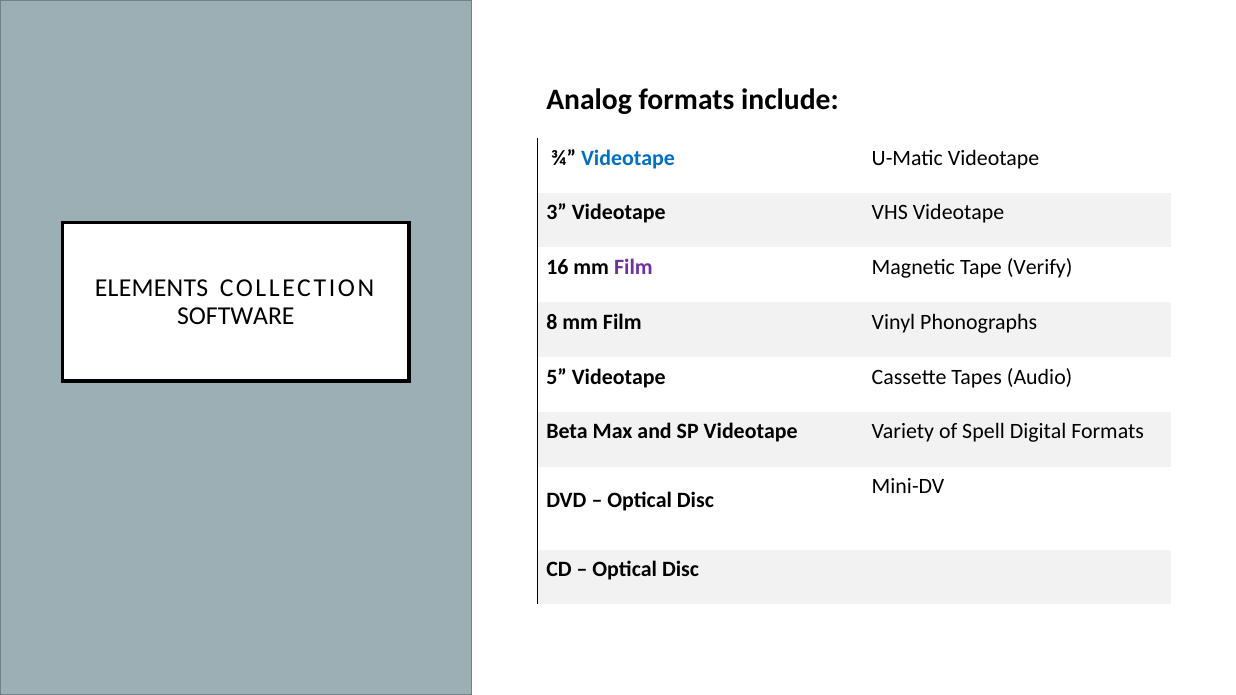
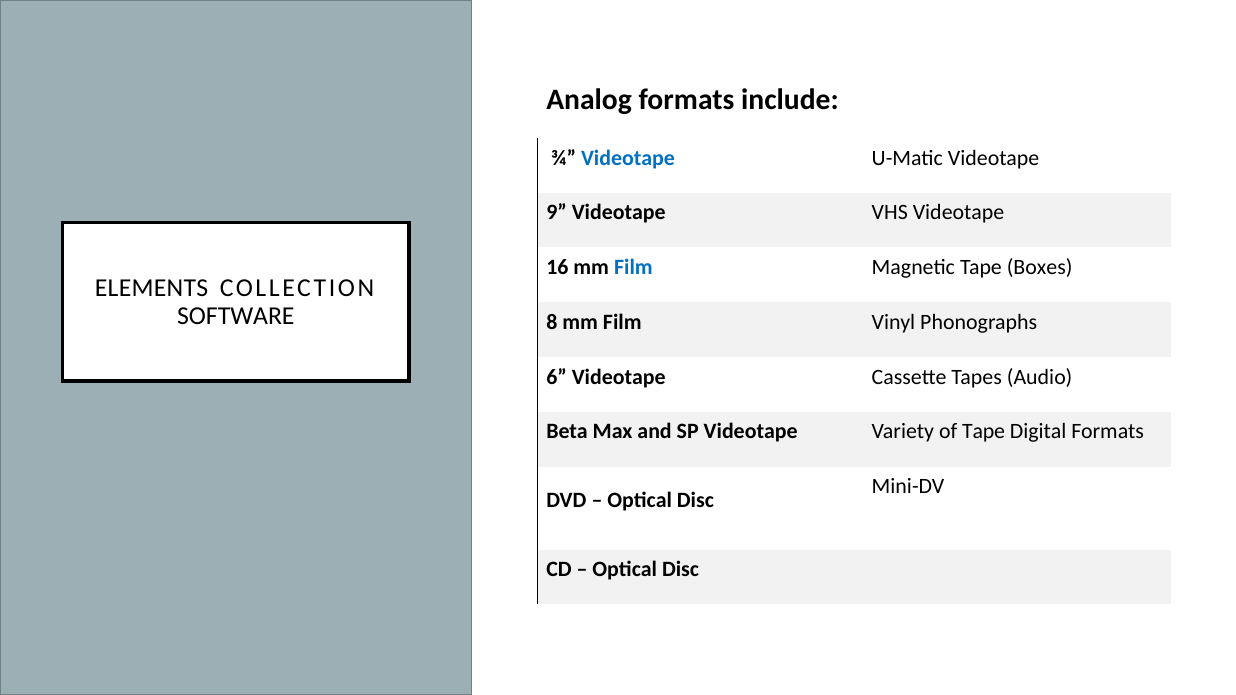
3: 3 -> 9 (557, 213)
Film colour: purple -> blue (633, 267)
Verify: Verify -> Boxes (1040, 267)
5: 5 -> 6 (557, 377)
of Spell: Spell -> Tape (984, 432)
